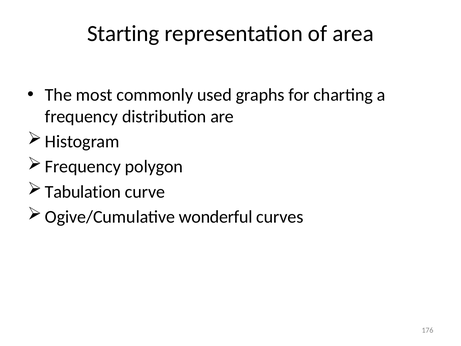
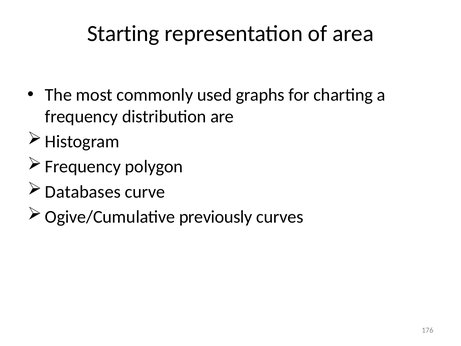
Tabulation: Tabulation -> Databases (83, 192)
wonderful: wonderful -> previously (216, 217)
